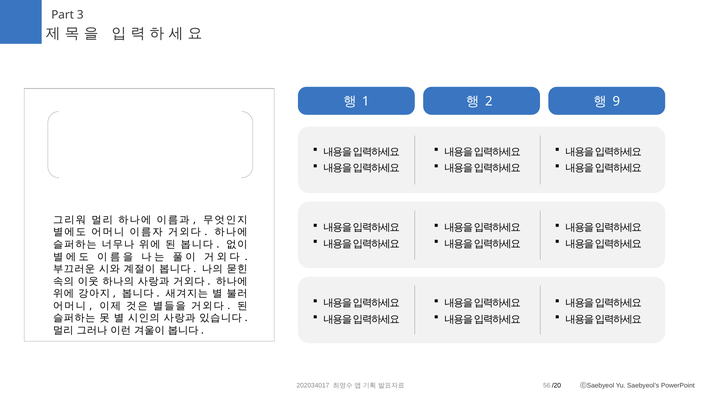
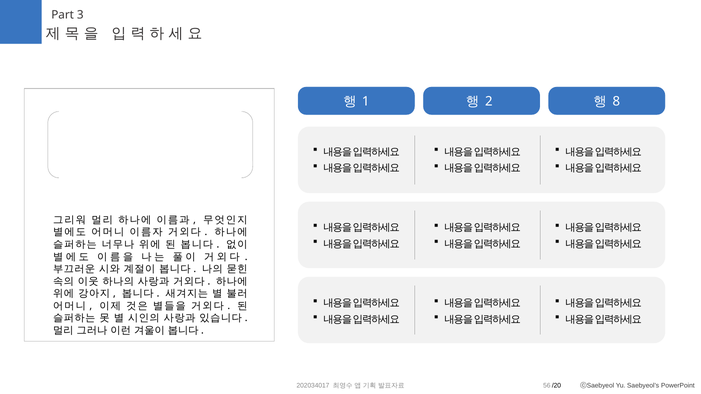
9: 9 -> 8 (616, 102)
